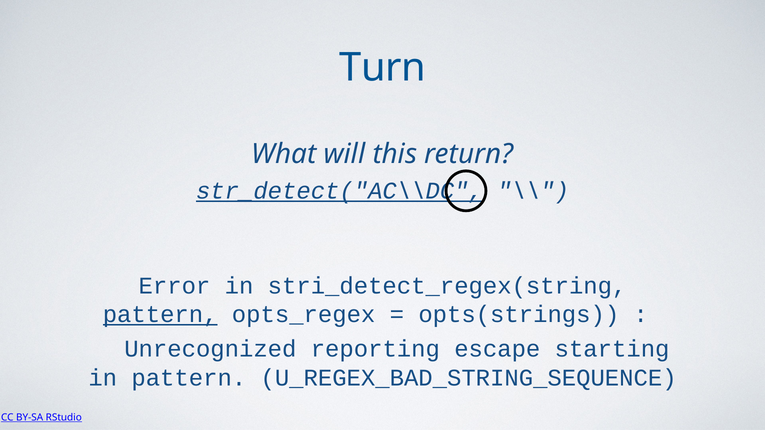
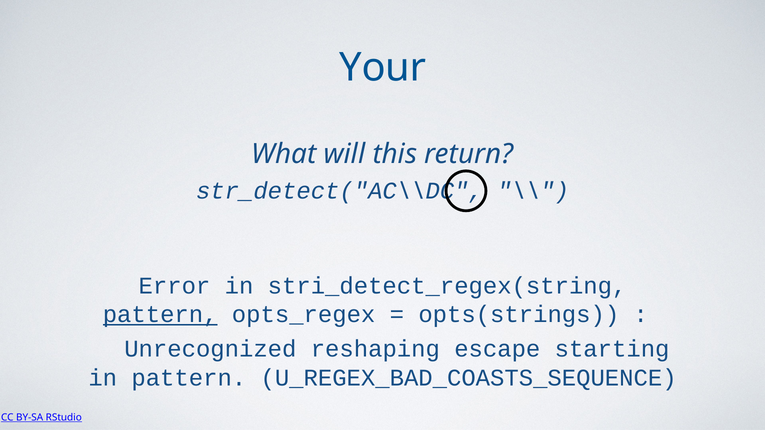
Turn: Turn -> Your (383, 68)
str_detect("AC\\DC underline: present -> none (339, 191)
reporting: reporting -> reshaping (375, 349)
U_REGEX_BAD_STRING_SEQUENCE: U_REGEX_BAD_STRING_SEQUENCE -> U_REGEX_BAD_COASTS_SEQUENCE (469, 378)
